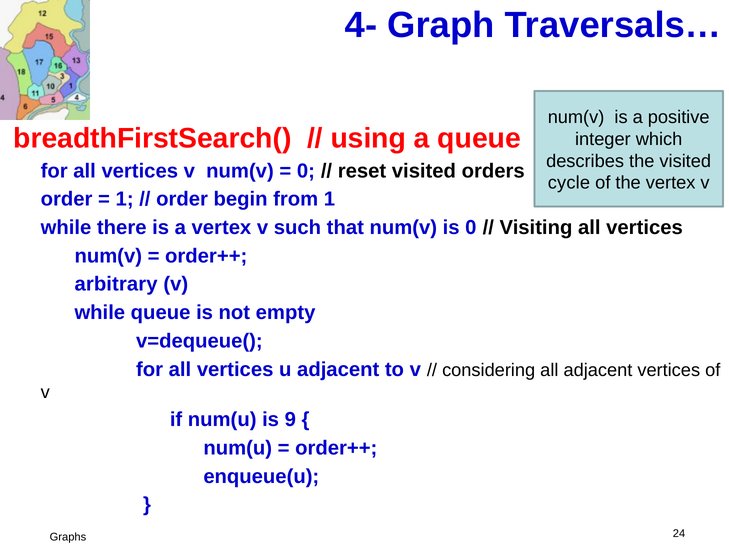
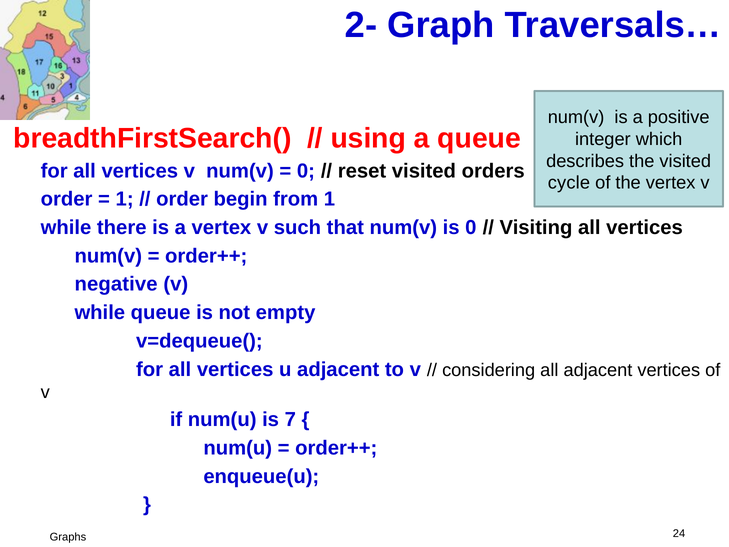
4-: 4- -> 2- (361, 25)
arbitrary: arbitrary -> negative (116, 284)
9: 9 -> 7 (290, 419)
